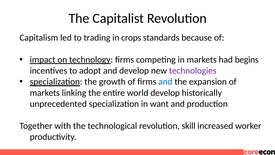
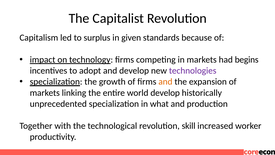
trading: trading -> surplus (97, 38)
crops: crops -> given (131, 38)
and colour: blue -> orange (165, 82)
want: want -> what (159, 104)
